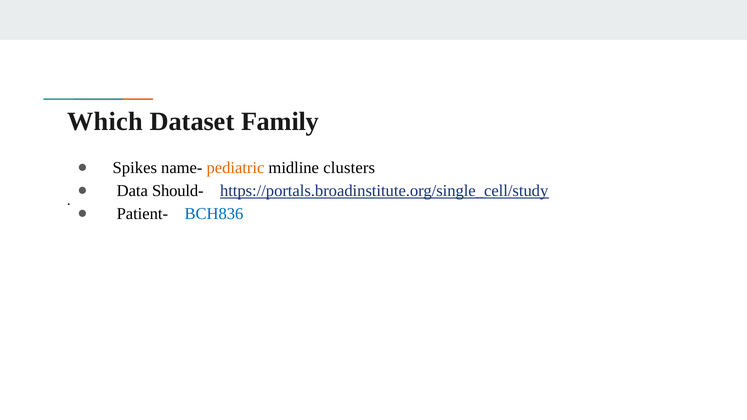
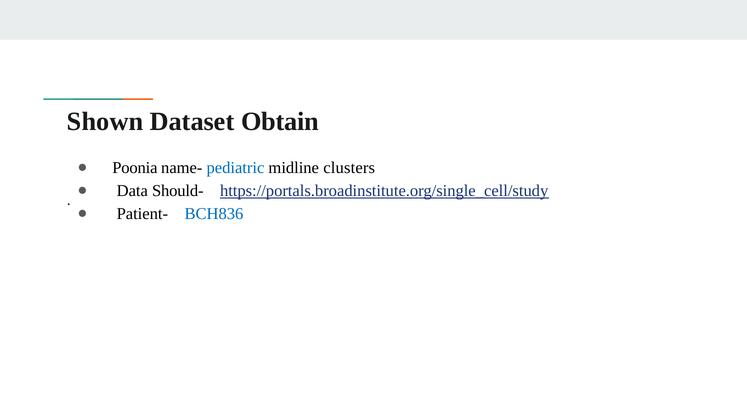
Which: Which -> Shown (105, 122)
Family: Family -> Obtain (280, 122)
Spikes: Spikes -> Poonia (135, 168)
pediatric colour: orange -> blue (235, 168)
